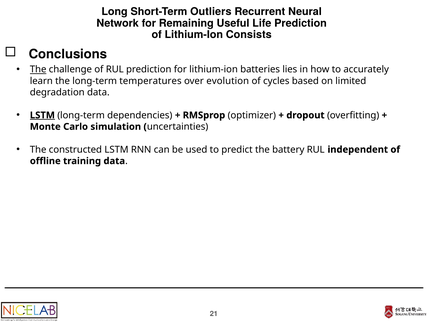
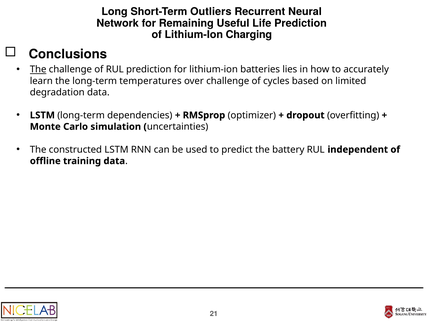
Consists: Consists -> Charging (249, 35)
over evolution: evolution -> challenge (228, 81)
LSTM underline: present -> none (42, 115)
